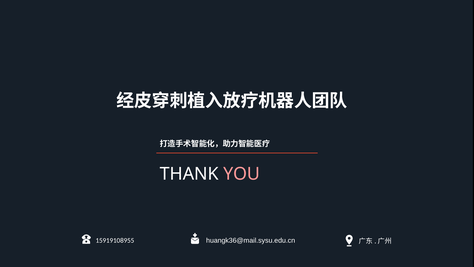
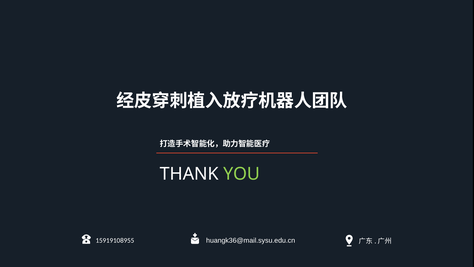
YOU colour: pink -> light green (242, 174)
